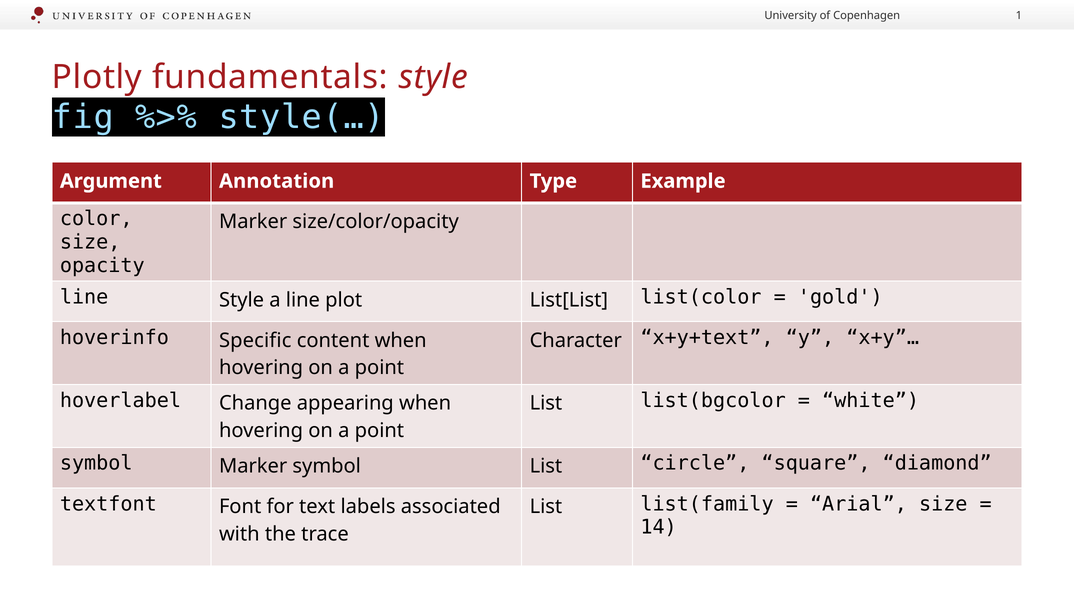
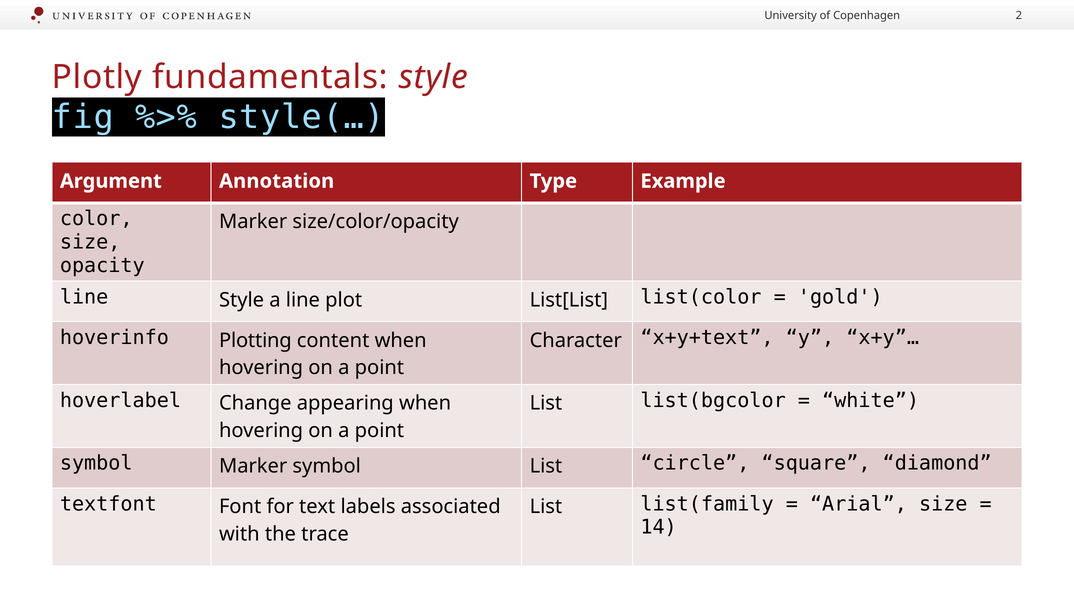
1: 1 -> 2 (1019, 15)
Specific: Specific -> Plotting (255, 340)
